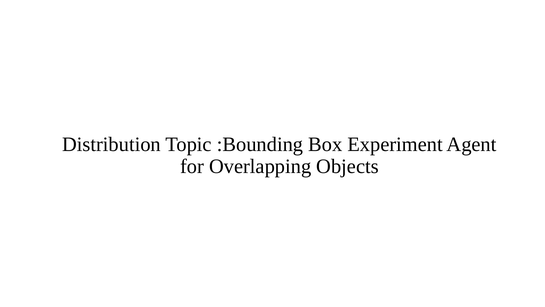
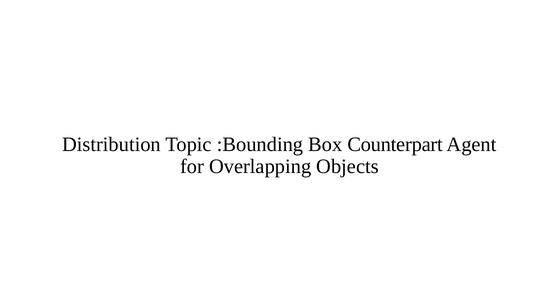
Experiment: Experiment -> Counterpart (395, 144)
